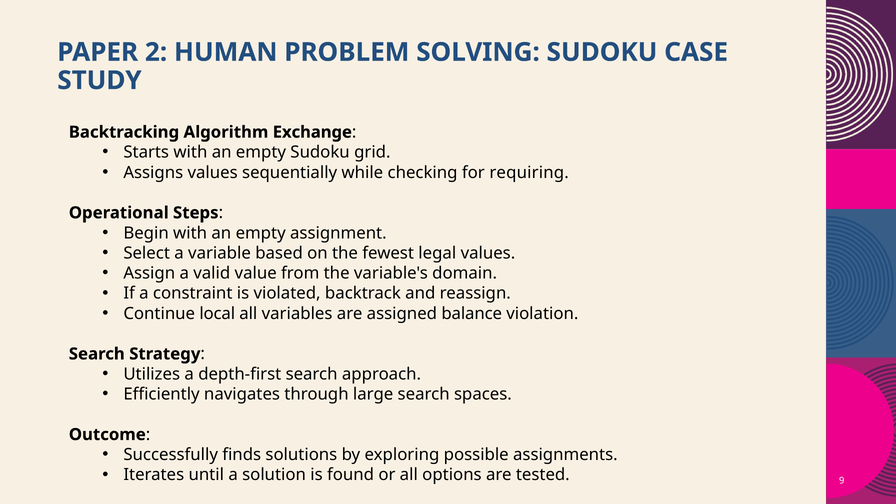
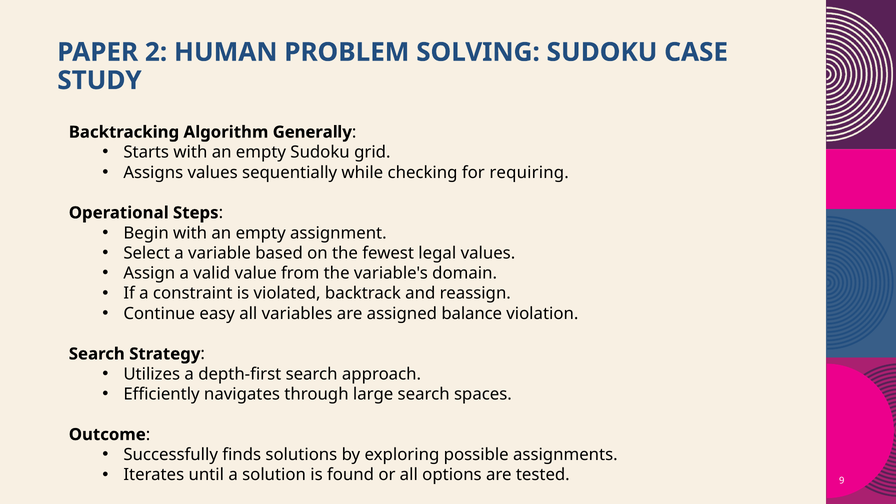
Exchange: Exchange -> Generally (312, 132)
local: local -> easy (217, 314)
